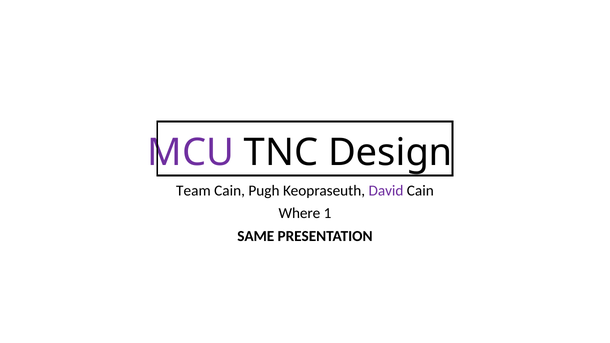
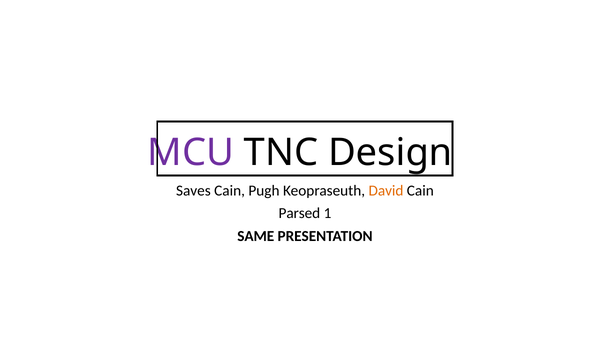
Team: Team -> Saves (193, 191)
David colour: purple -> orange (386, 191)
Where: Where -> Parsed (299, 213)
